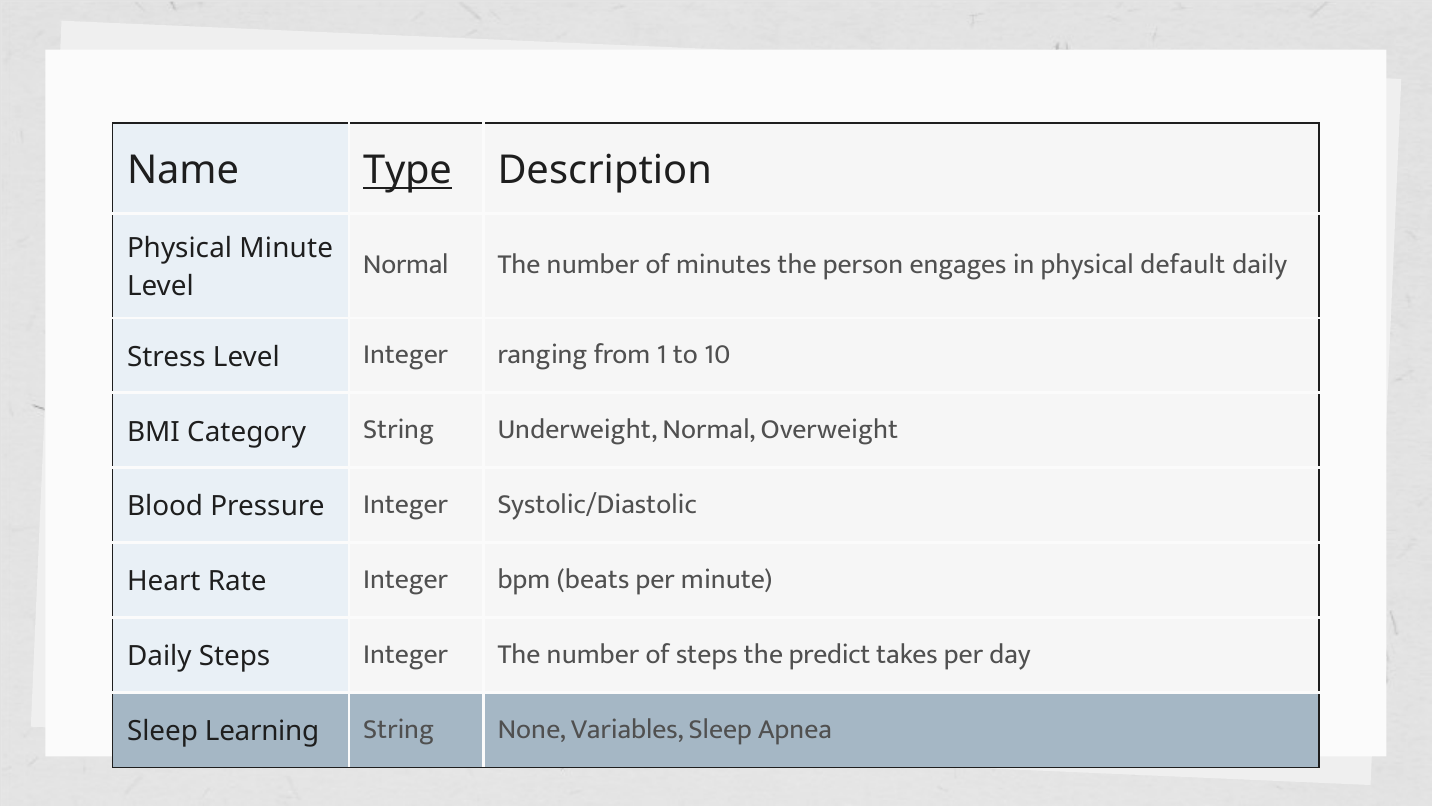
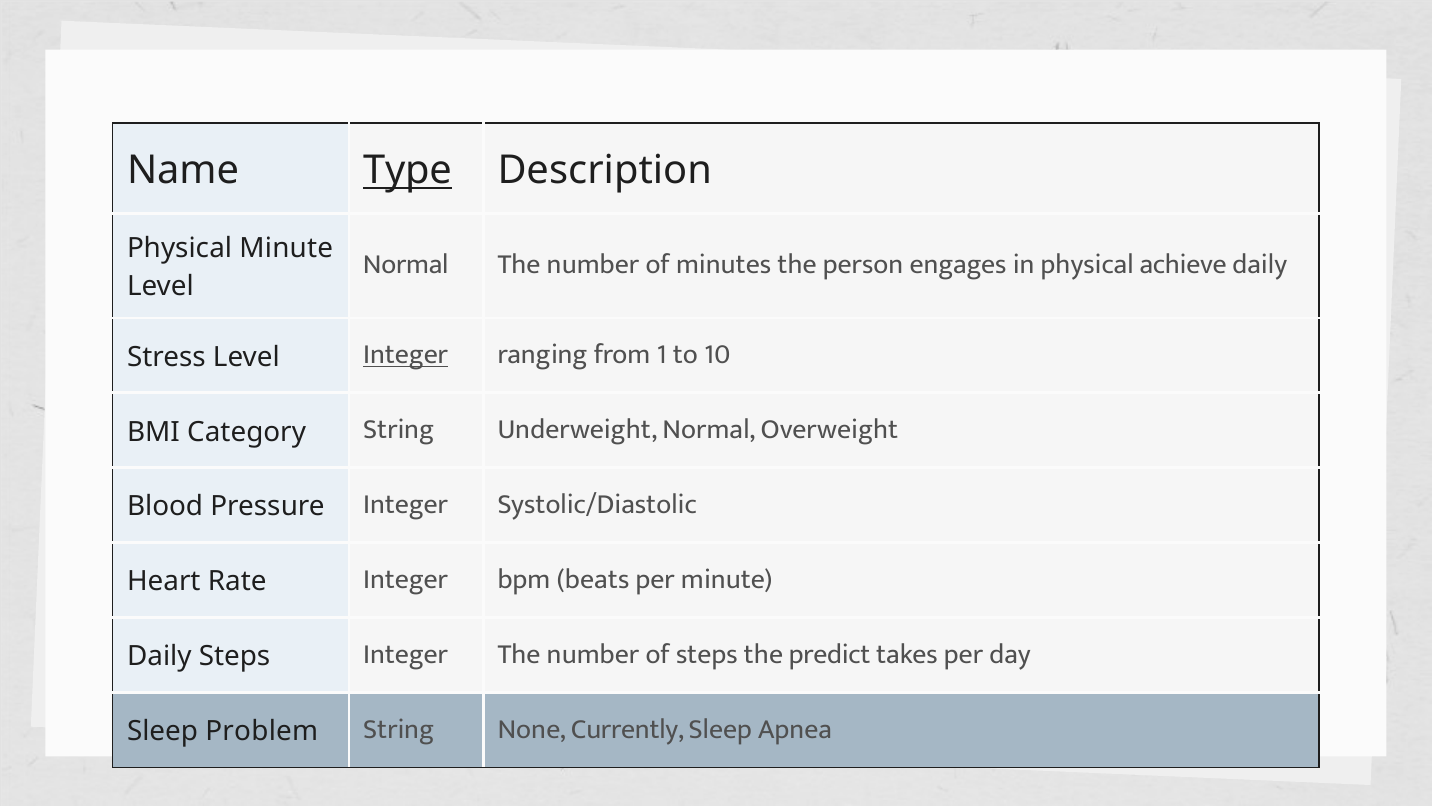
default: default -> achieve (1183, 265)
Integer underline: none -> present (406, 354)
Learning: Learning -> Problem (262, 731)
Variables: Variables -> Currently (627, 729)
